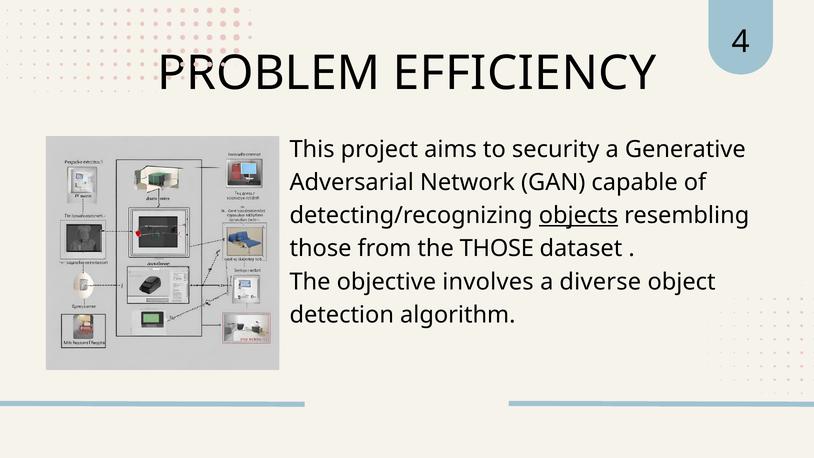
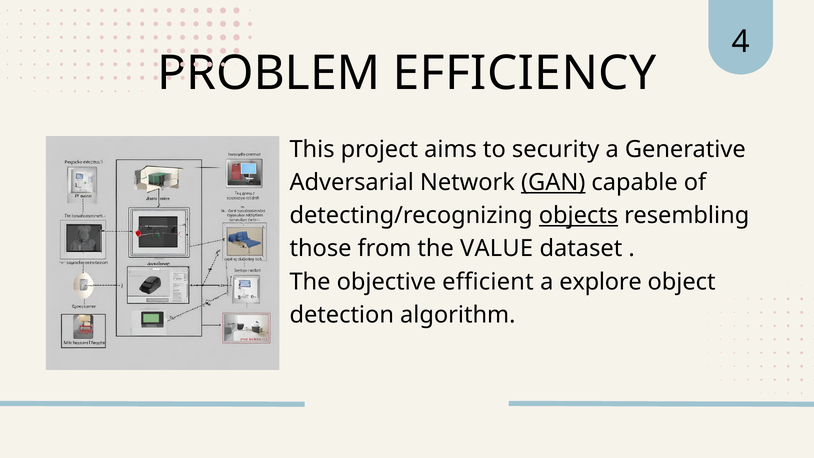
GAN underline: none -> present (553, 182)
the THOSE: THOSE -> VALUE (497, 249)
involves: involves -> efficient (488, 282)
diverse: diverse -> explore (601, 282)
